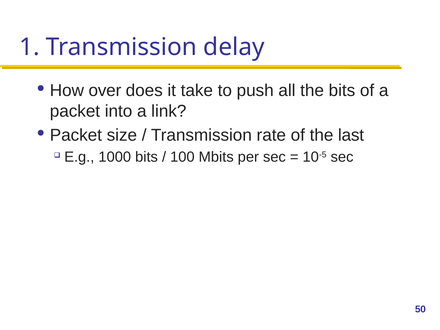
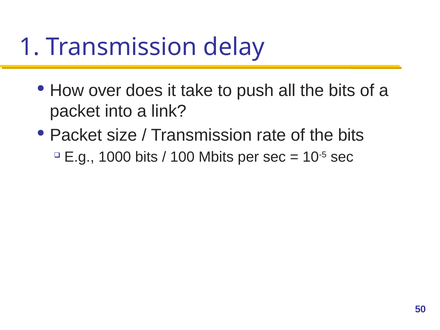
of the last: last -> bits (351, 135)
